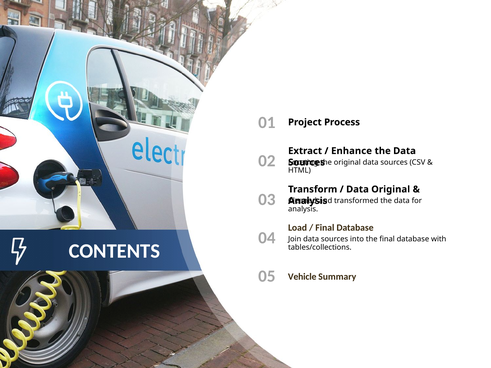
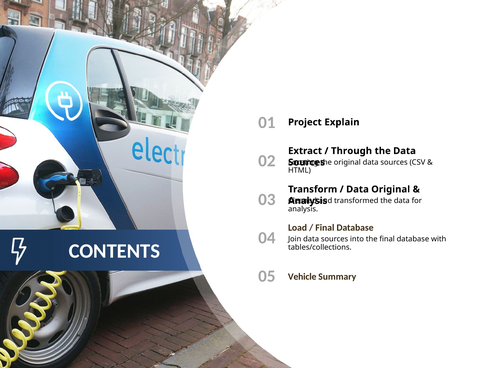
Process: Process -> Explain (342, 122)
Enhance: Enhance -> Through (352, 151)
